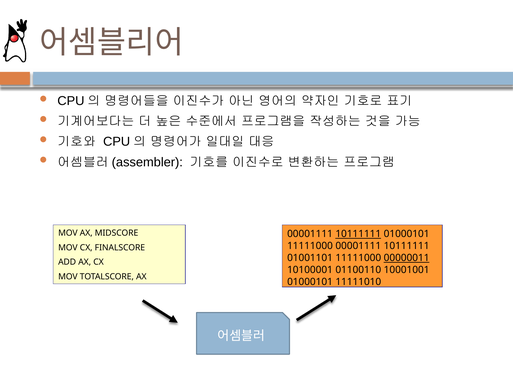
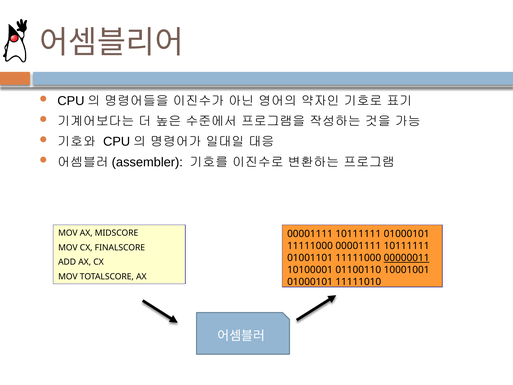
10111111 underline: present -> none (358, 234)
